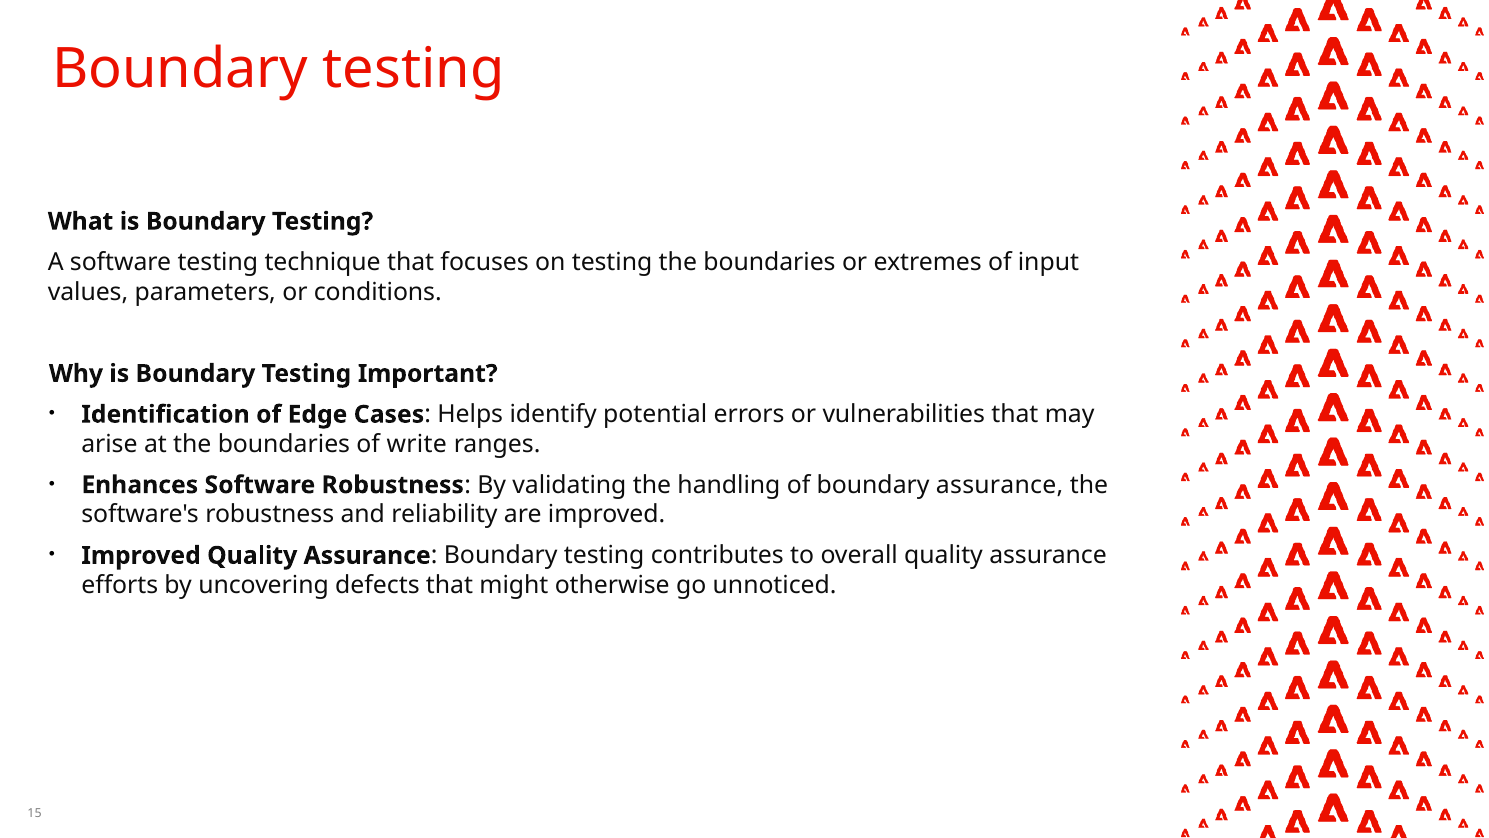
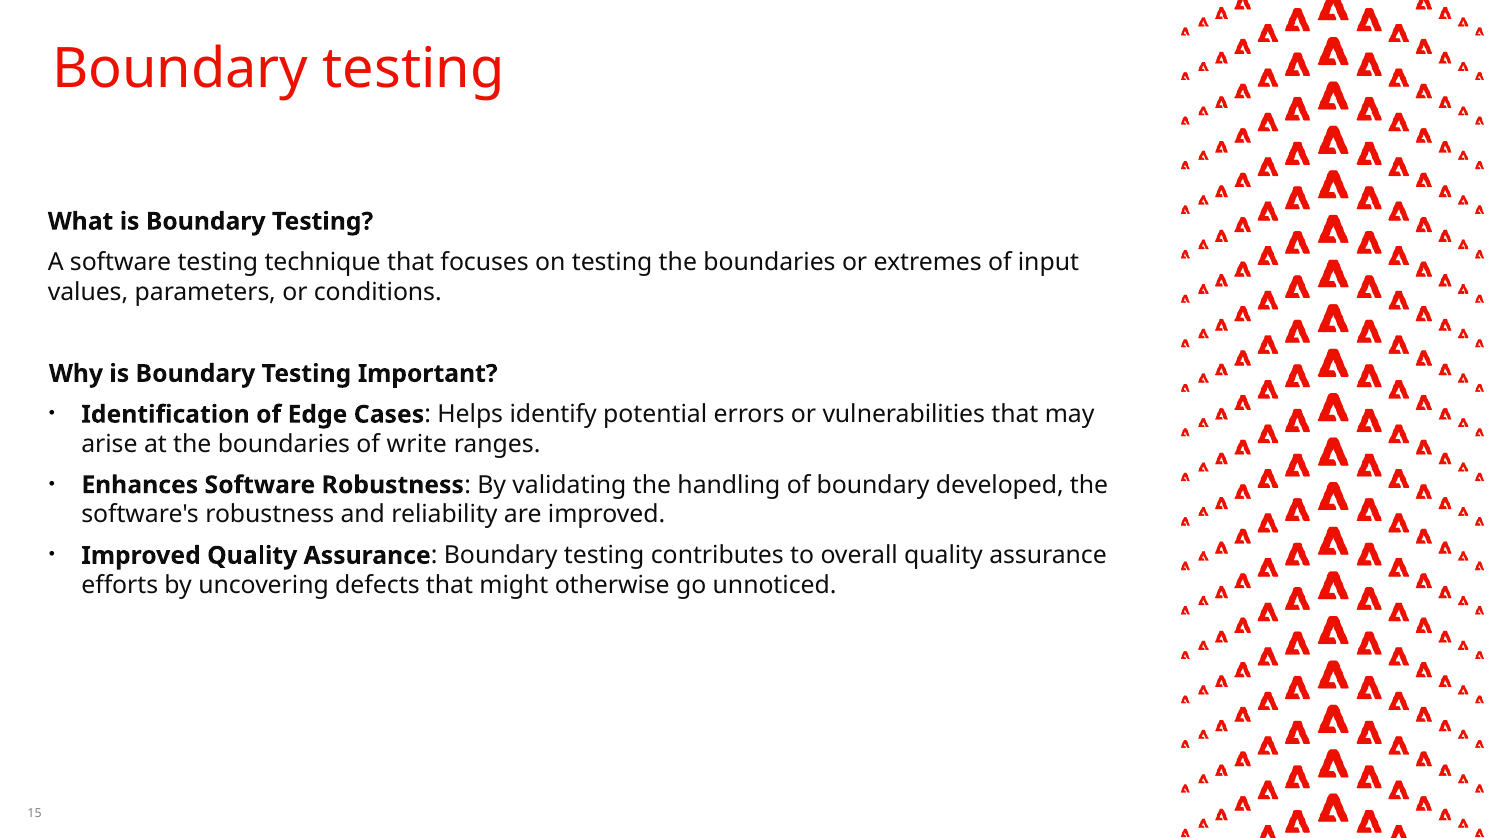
boundary assurance: assurance -> developed (1000, 485)
